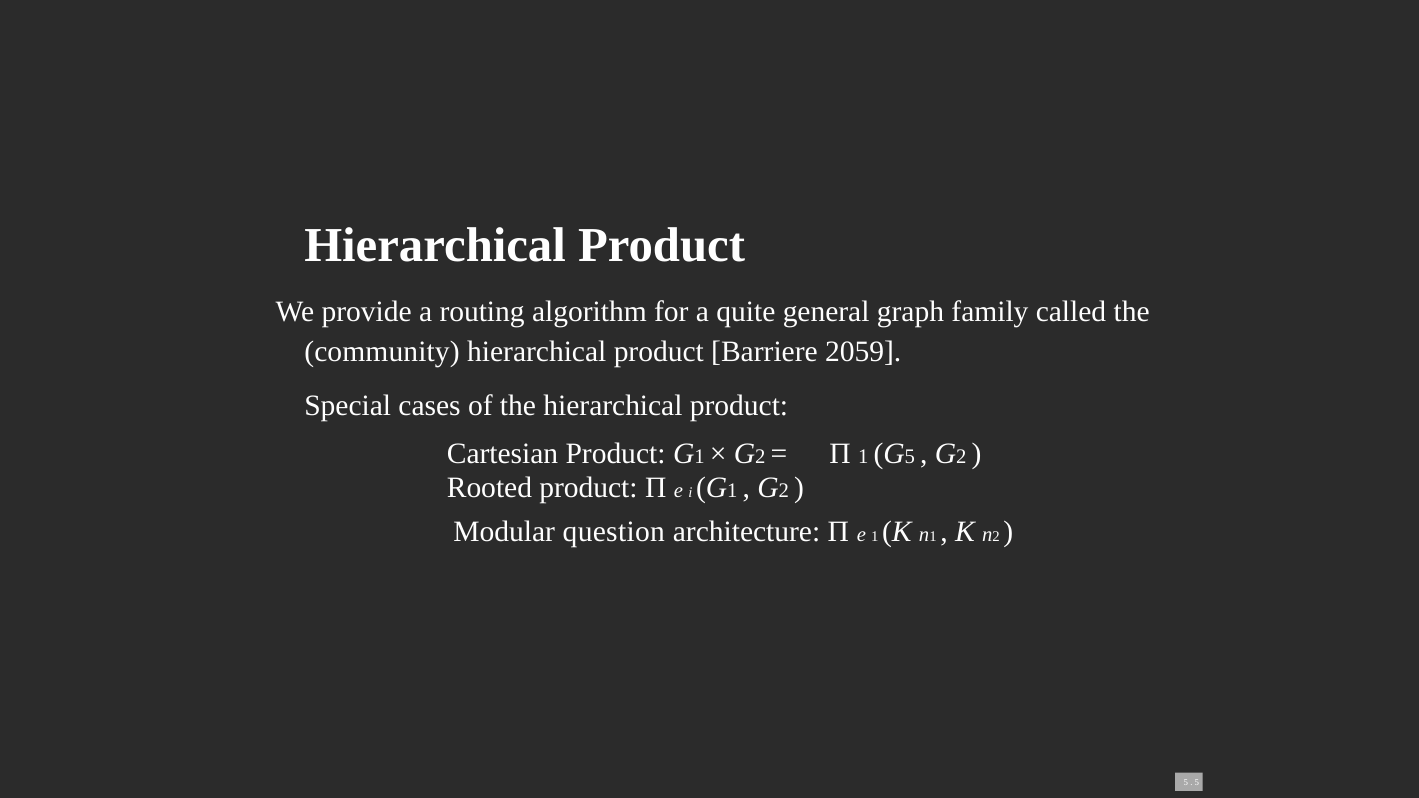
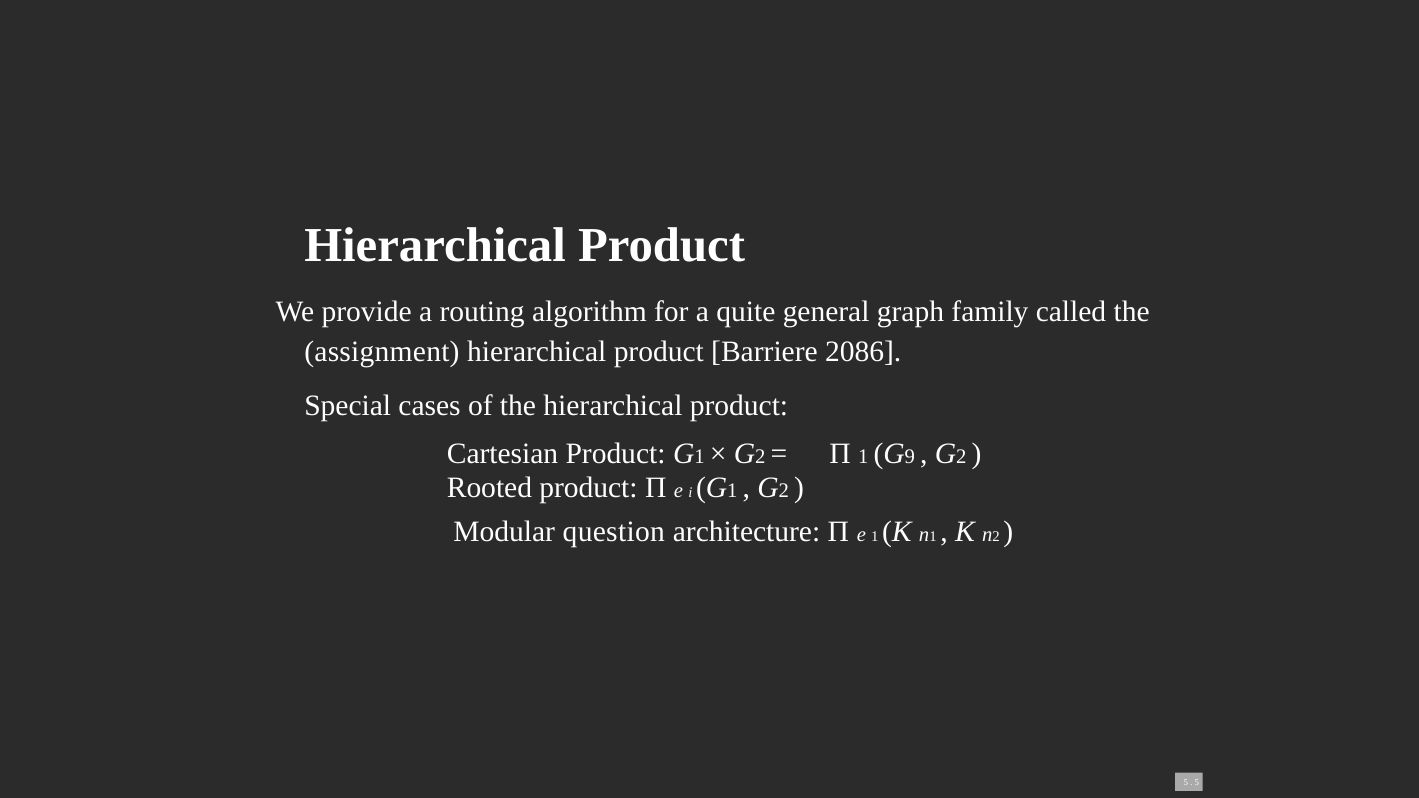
community: community -> assignment (382, 351)
2059: 2059 -> 2086 (863, 351)
5: 5 -> 9 (910, 456)
